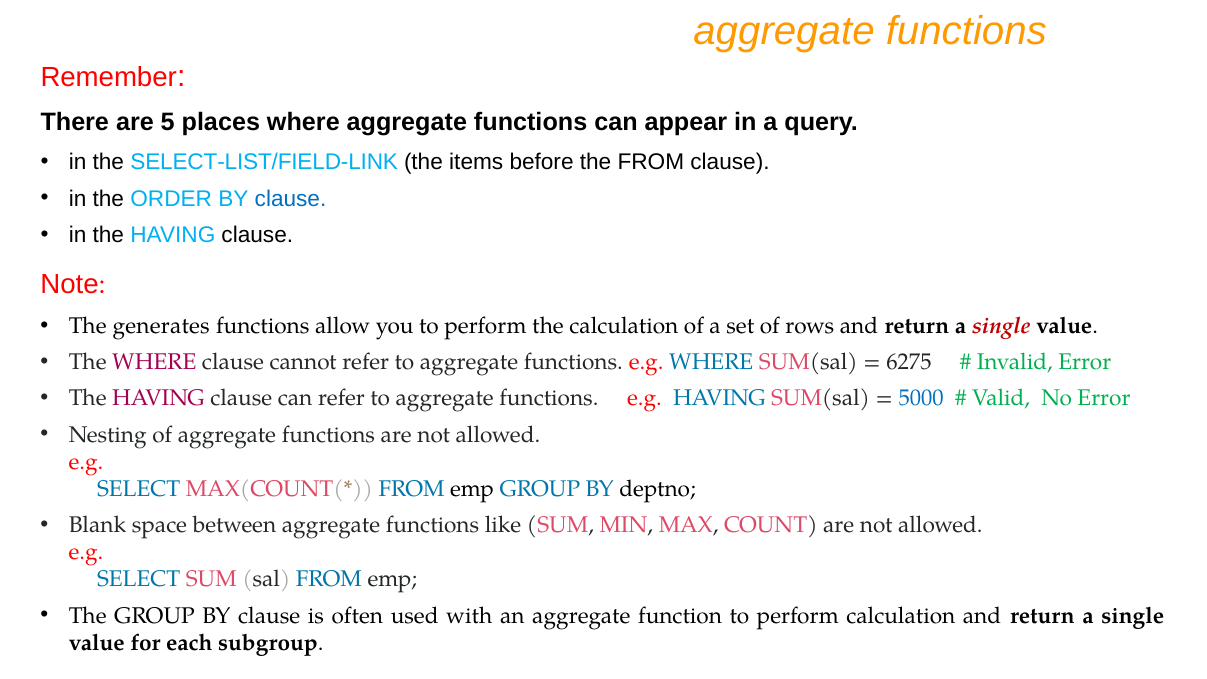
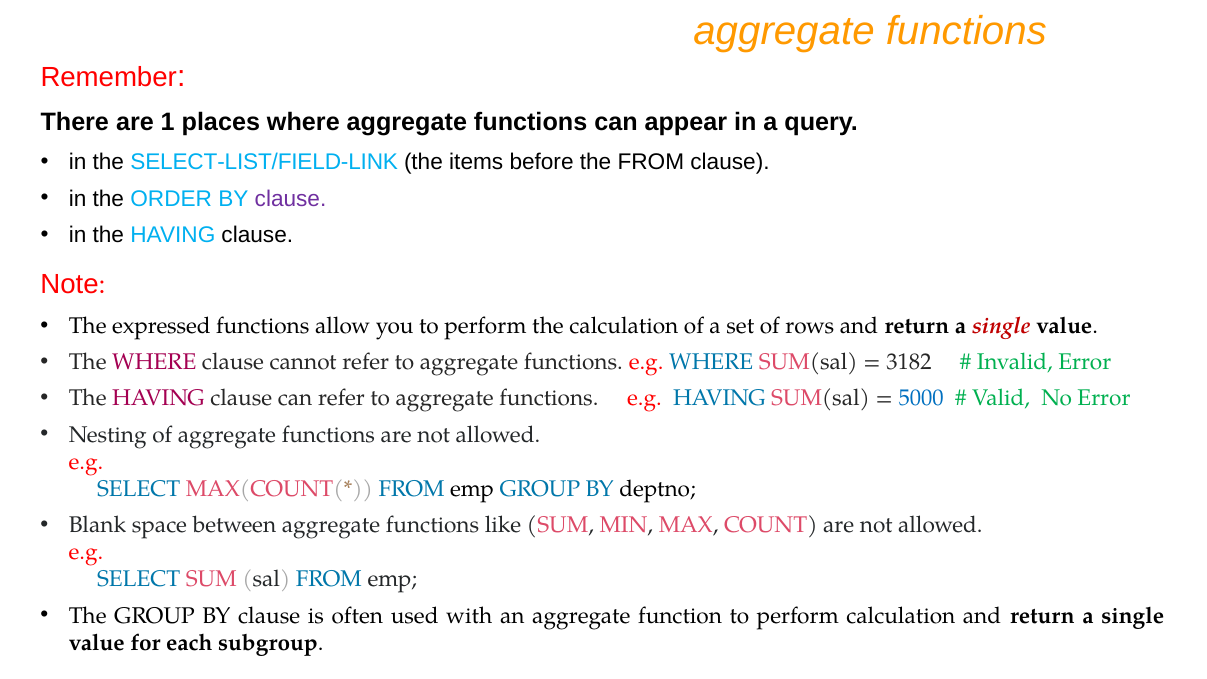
5: 5 -> 1 (168, 122)
clause colour: blue -> purple (290, 199)
generates: generates -> expressed (161, 326)
6275: 6275 -> 3182 (909, 362)
